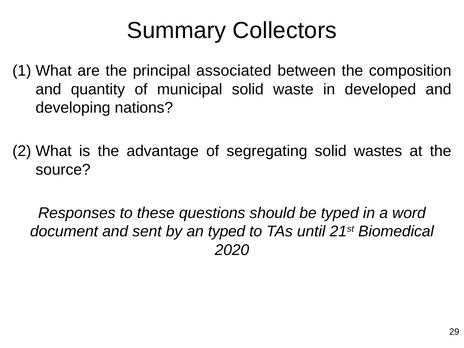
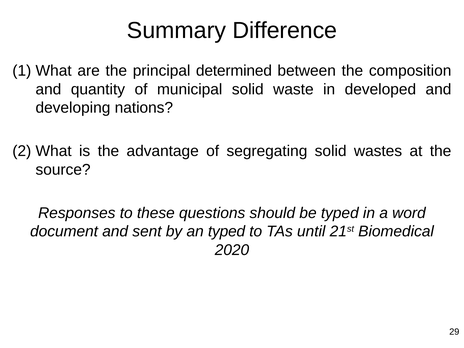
Collectors: Collectors -> Difference (285, 31)
associated: associated -> determined (234, 71)
